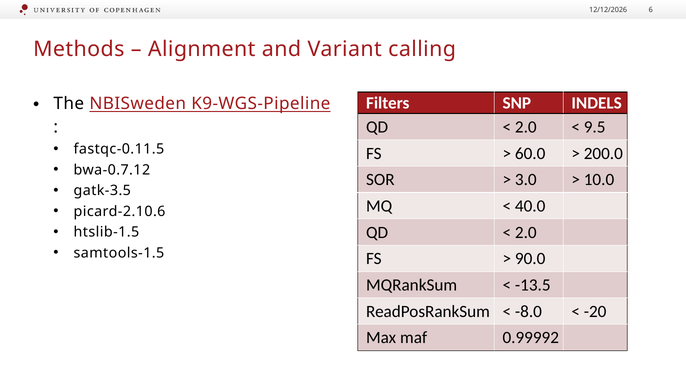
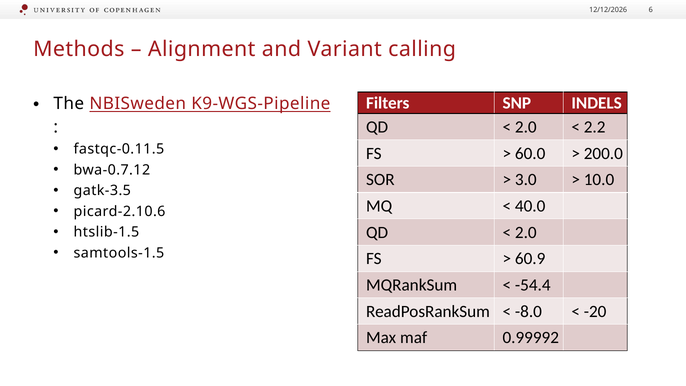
9.5: 9.5 -> 2.2 (595, 127)
90.0: 90.0 -> 60.9 (530, 259)
-13.5: -13.5 -> -54.4 (533, 285)
